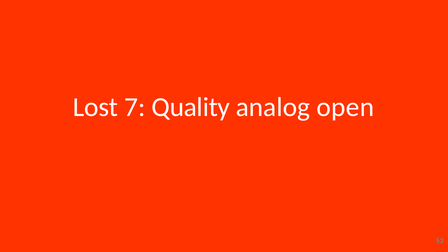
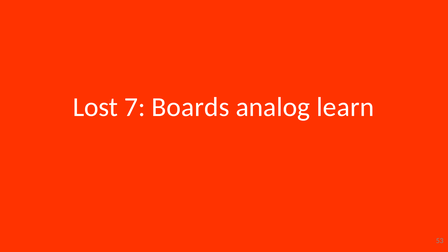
Quality: Quality -> Boards (191, 107)
open: open -> learn (345, 107)
